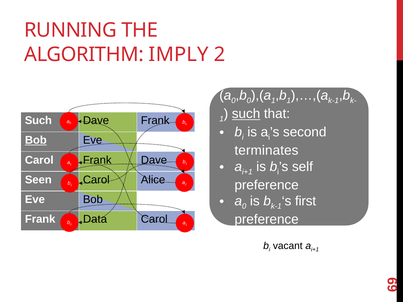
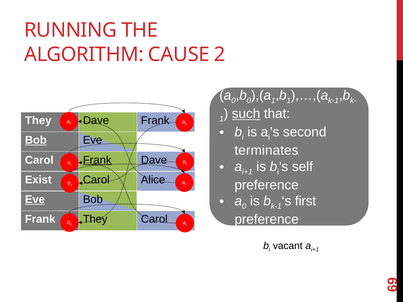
IMPLY: IMPLY -> CAUSE (179, 54)
Such: Such -> They (38, 121)
Frank underline: none -> present (97, 160)
Seen: Seen -> Exist (38, 180)
Eve underline: none -> present (35, 200)
Frank Data: Data -> They (95, 219)
